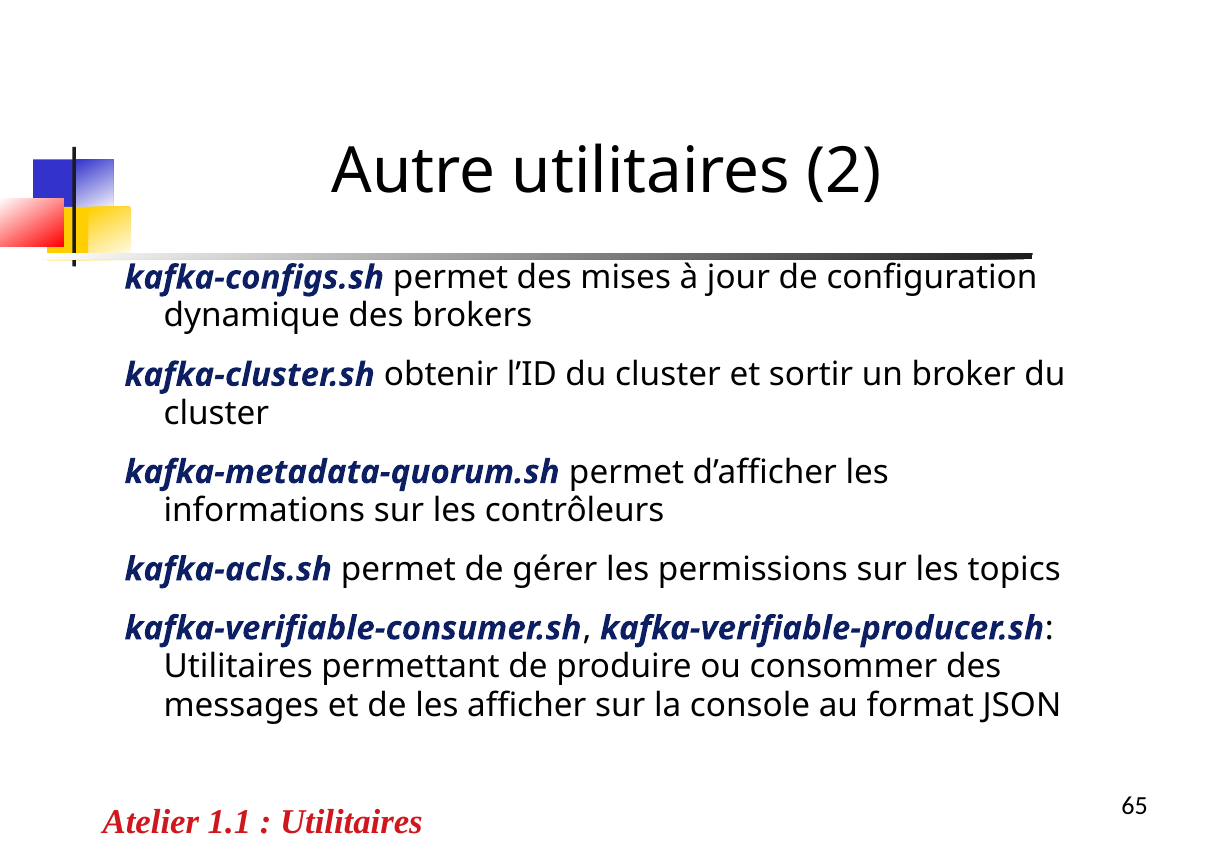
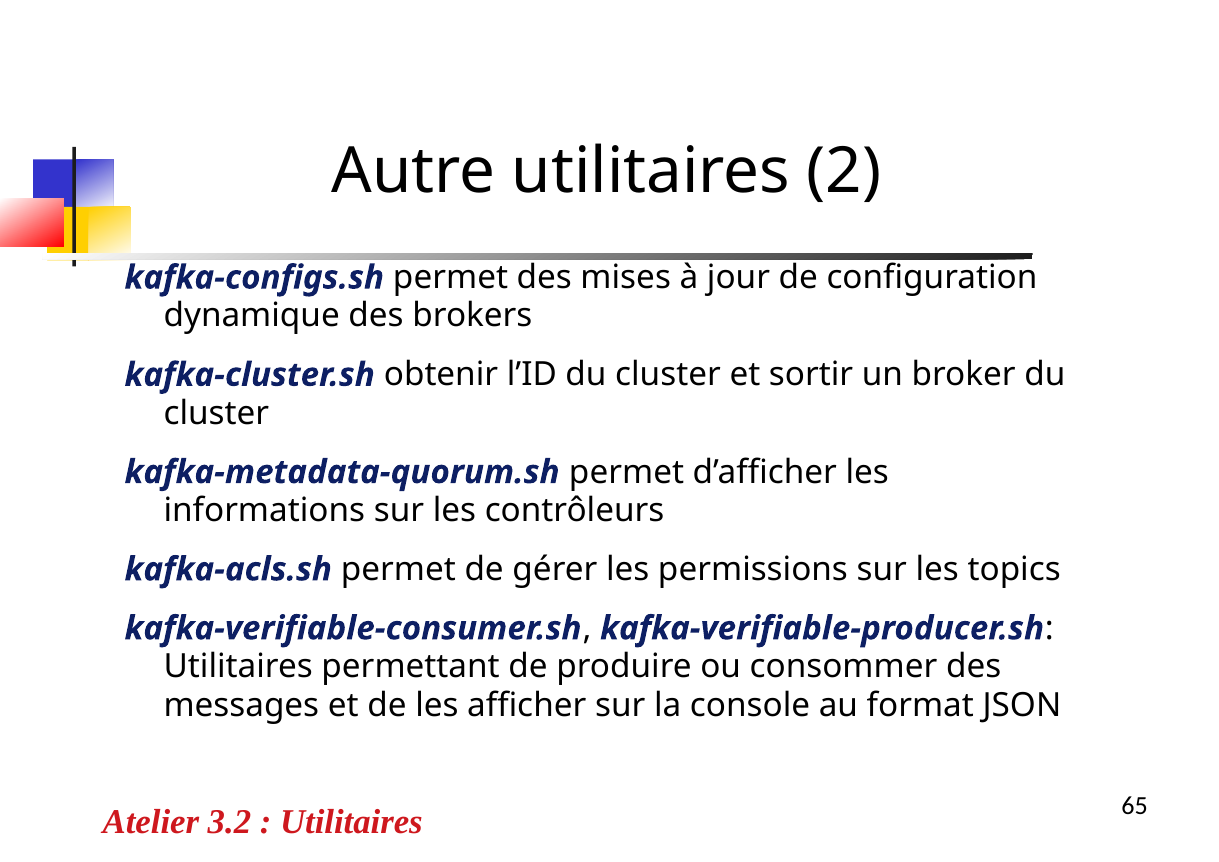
1.1: 1.1 -> 3.2 (229, 822)
